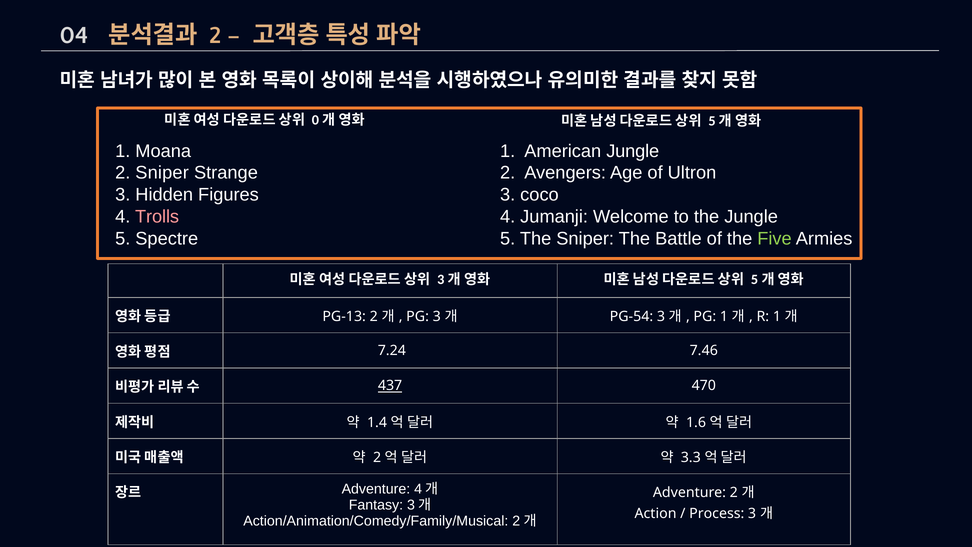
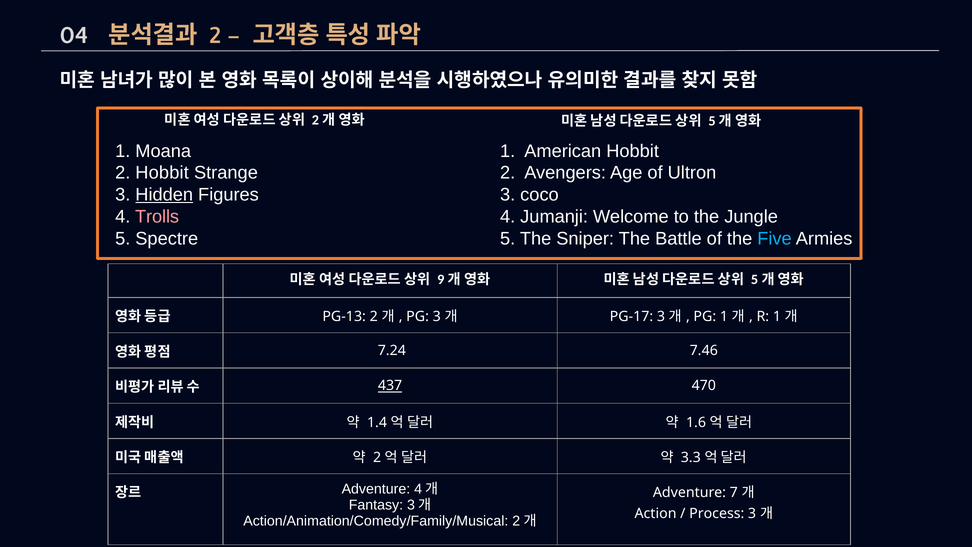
0: 0 -> 2 (315, 120)
American Jungle: Jungle -> Hobbit (633, 151)
2 Sniper: Sniper -> Hobbit (162, 173)
Hidden underline: none -> present (164, 195)
Five colour: light green -> light blue (775, 238)
3: 3 -> 9 (441, 280)
PG-54: PG-54 -> PG-17 (631, 316)
Adventure 2: 2 -> 7 (734, 493)
